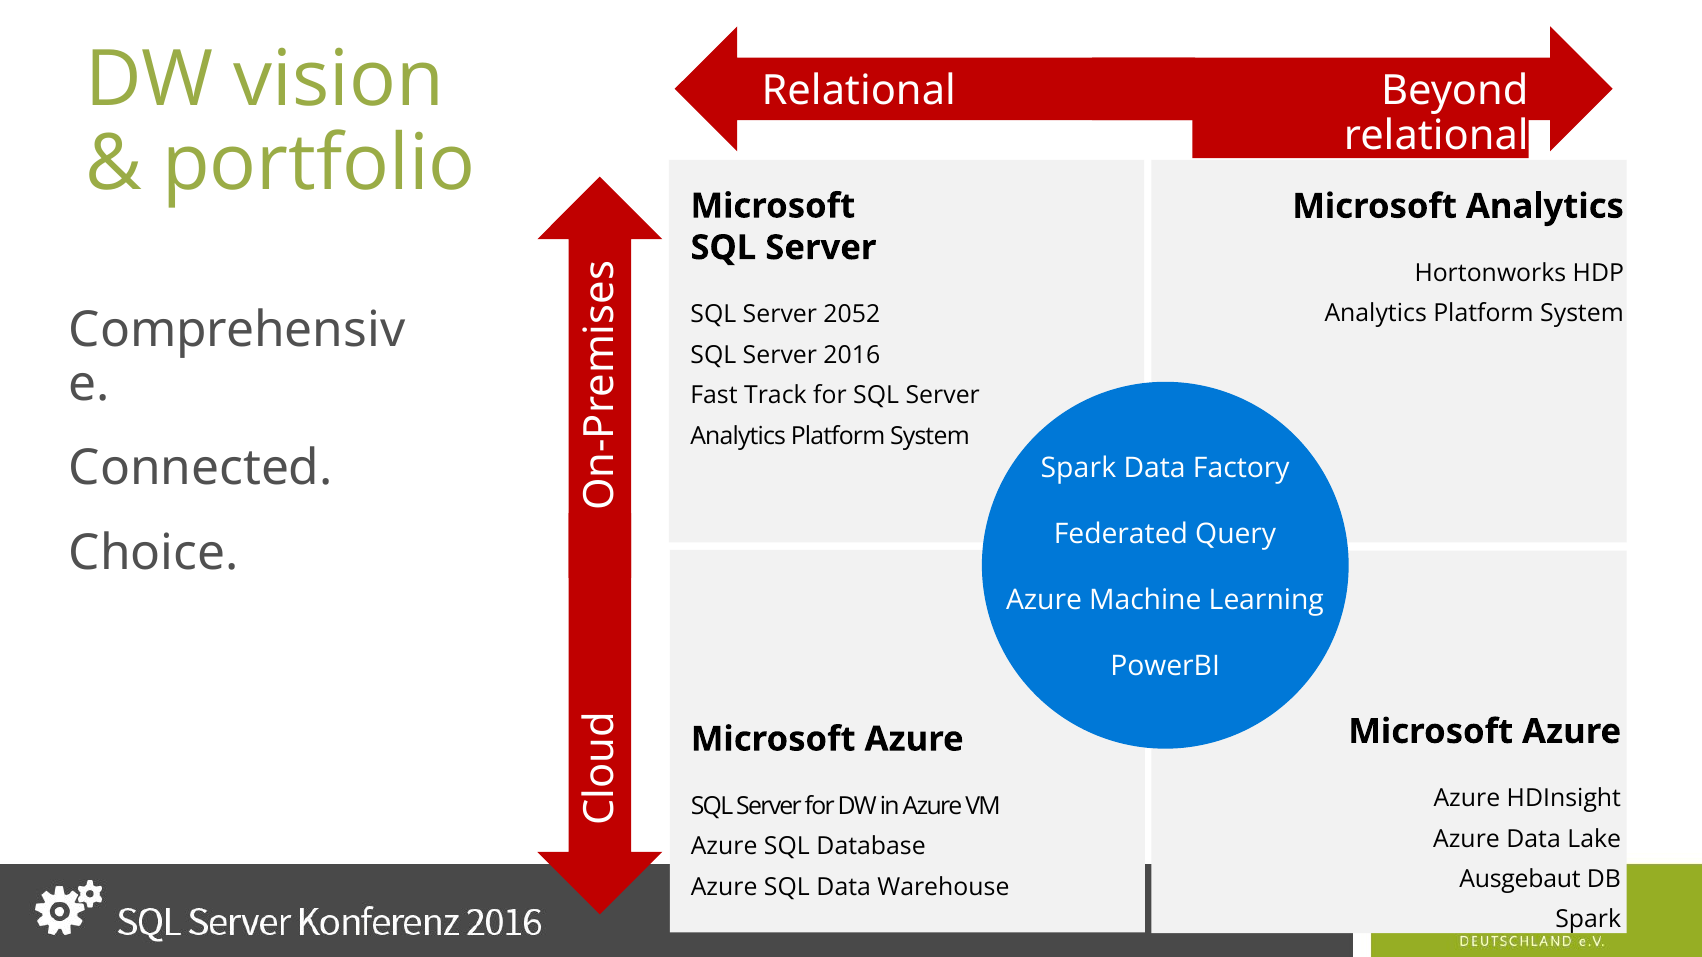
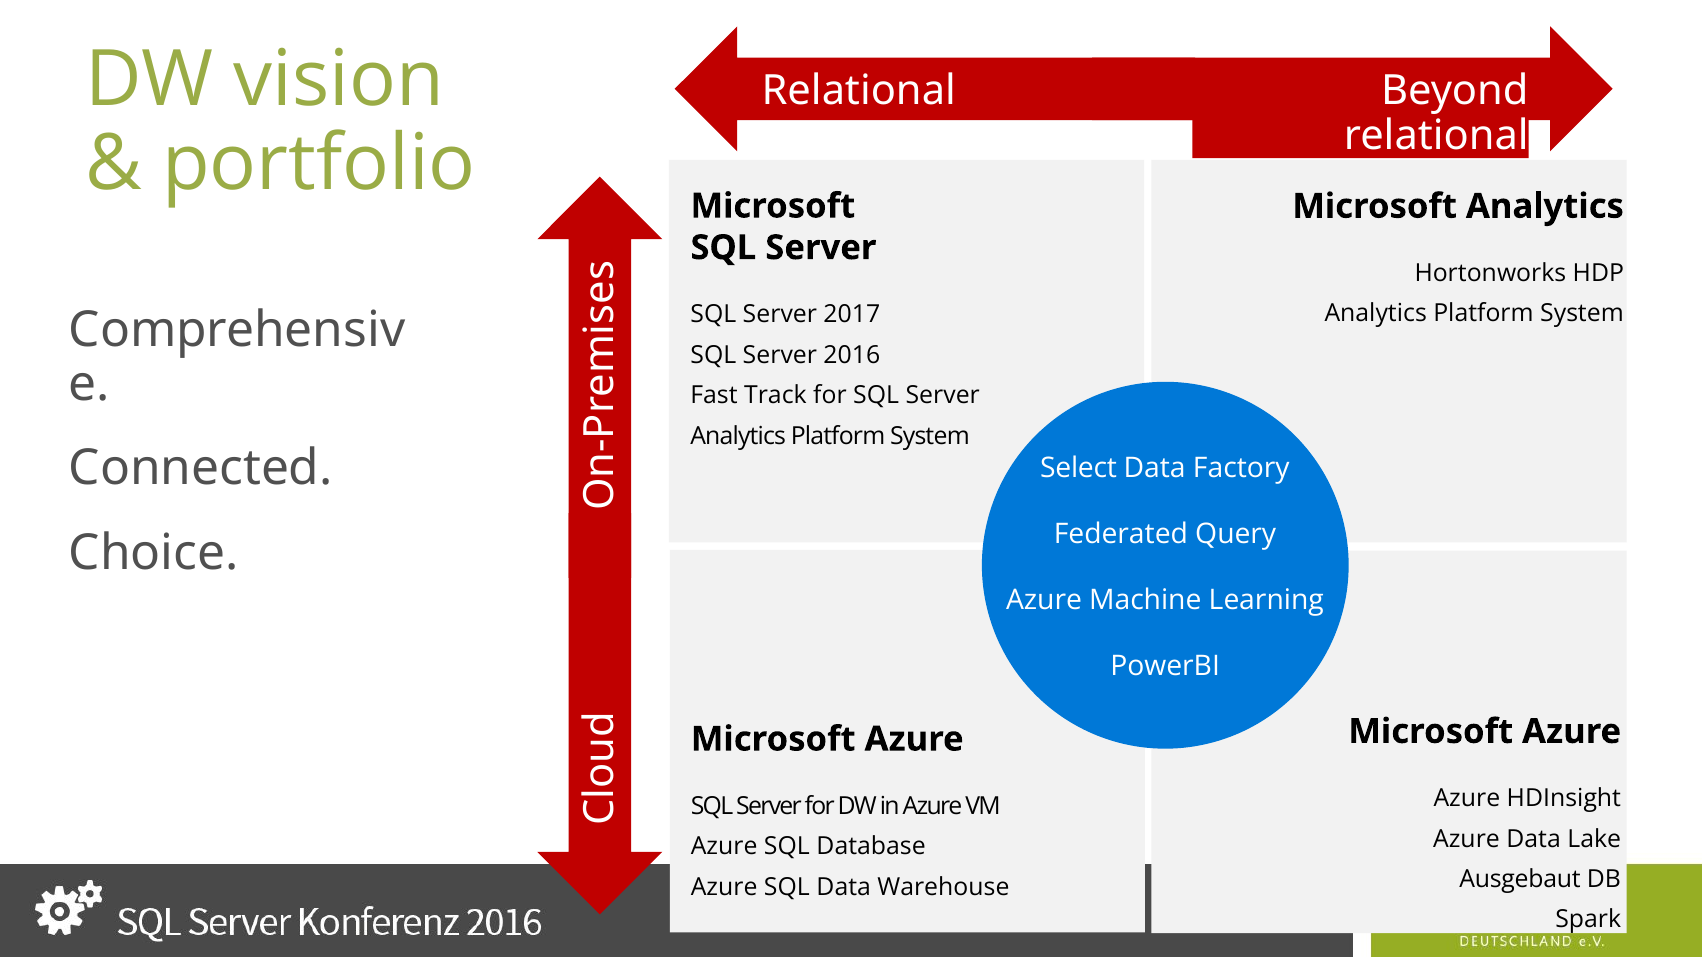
2052: 2052 -> 2017 (852, 315)
Spark: Spark -> Select (1079, 468)
